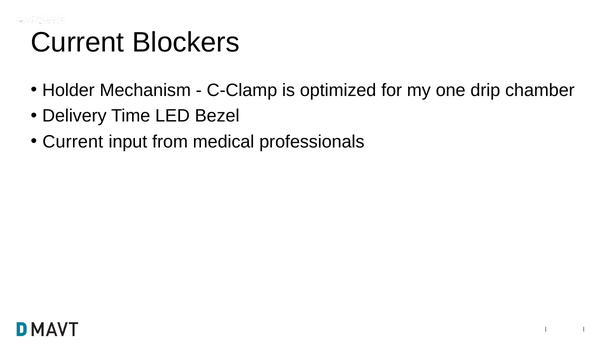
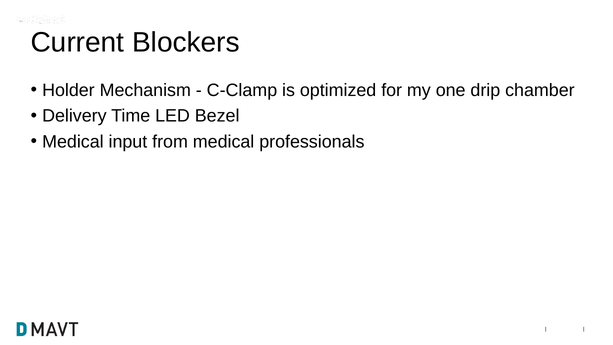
Current: Current -> Medical (73, 142)
